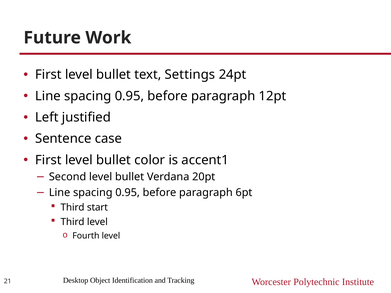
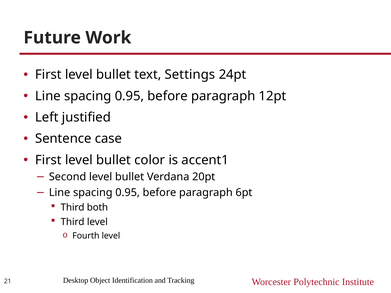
start: start -> both (97, 208)
